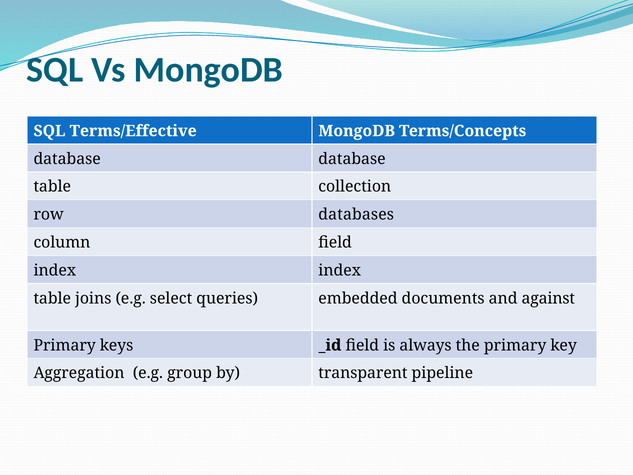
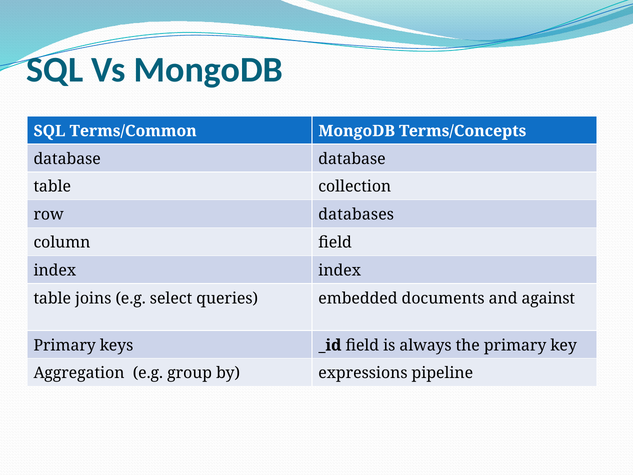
Terms/Effective: Terms/Effective -> Terms/Common (133, 131)
transparent: transparent -> expressions (363, 373)
